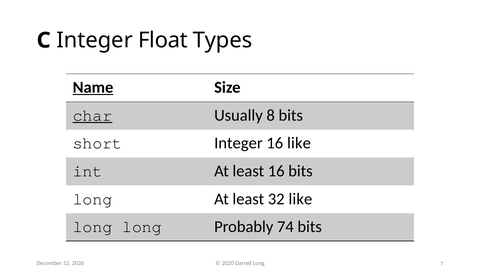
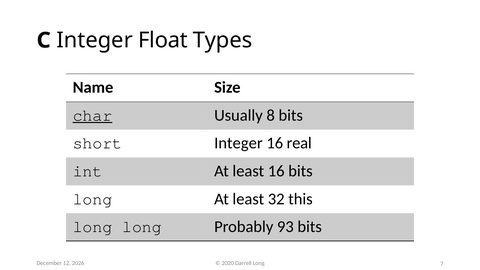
Name underline: present -> none (93, 88)
16 like: like -> real (299, 143)
32 like: like -> this (300, 199)
74: 74 -> 93 (285, 227)
